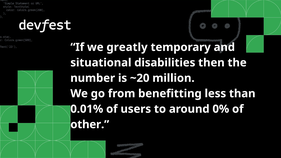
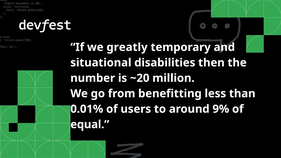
0%: 0% -> 9% (221, 109)
other: other -> equal (90, 125)
